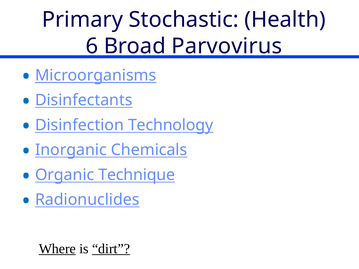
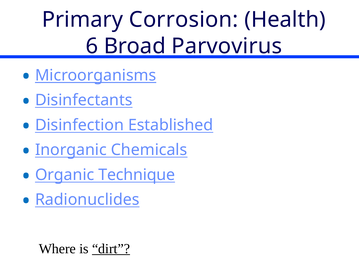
Stochastic: Stochastic -> Corrosion (184, 20)
Technology: Technology -> Established (171, 125)
Where underline: present -> none (57, 249)
